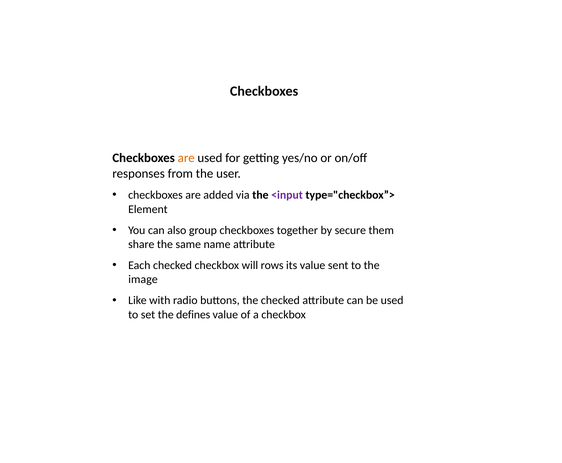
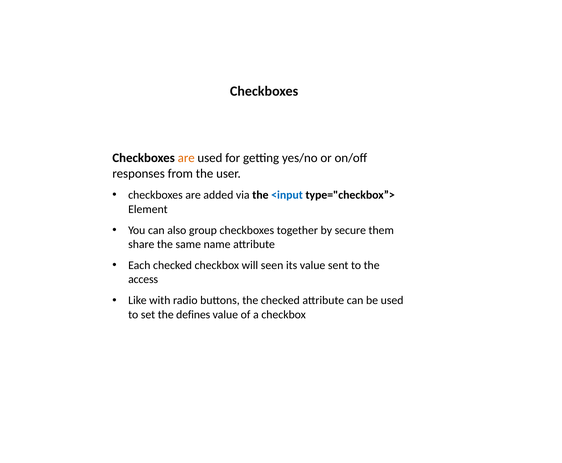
<input colour: purple -> blue (287, 195)
rows: rows -> seen (272, 266)
image: image -> access (143, 280)
